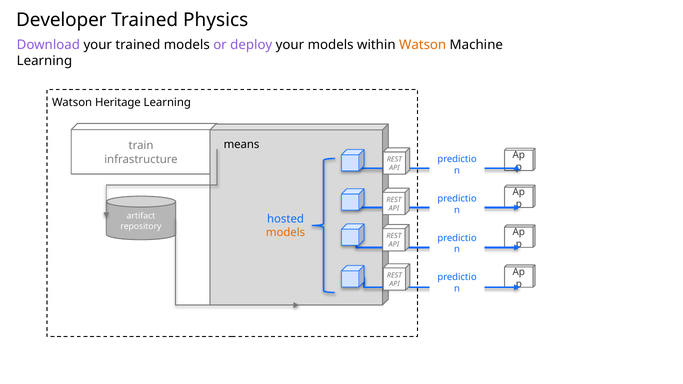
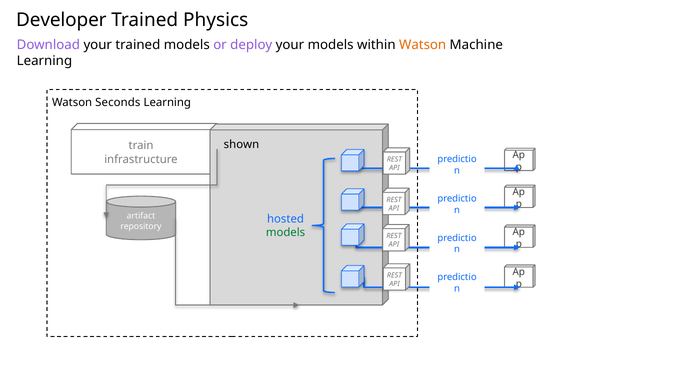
Heritage: Heritage -> Seconds (118, 102)
means: means -> shown (241, 144)
models colour: orange -> green (286, 233)
